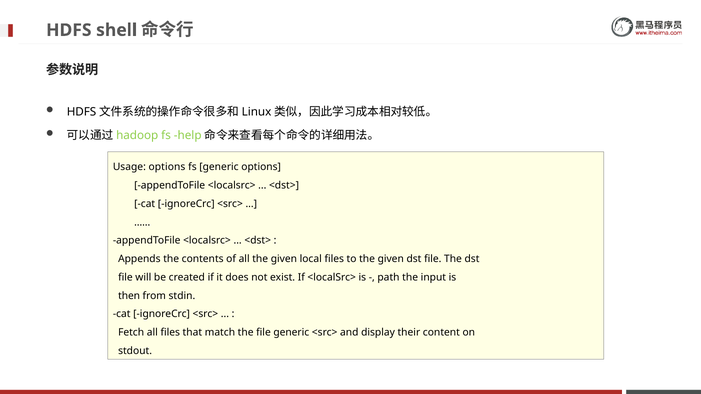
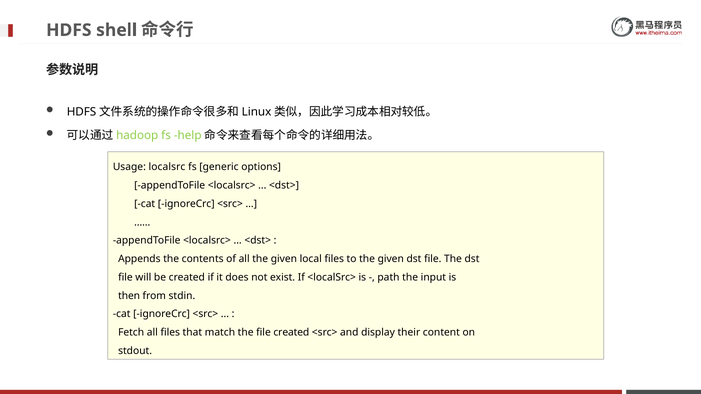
Usage options: options -> localsrc (167, 167)
file generic: generic -> created (291, 333)
